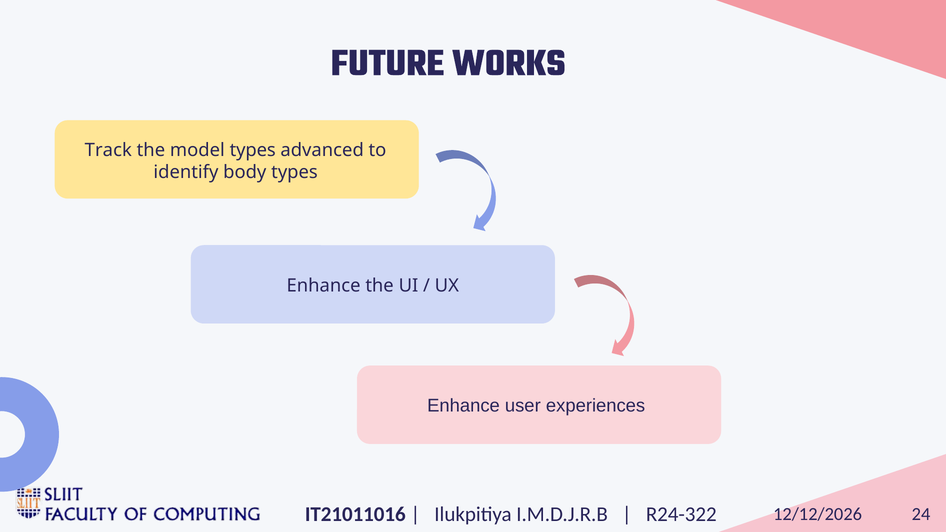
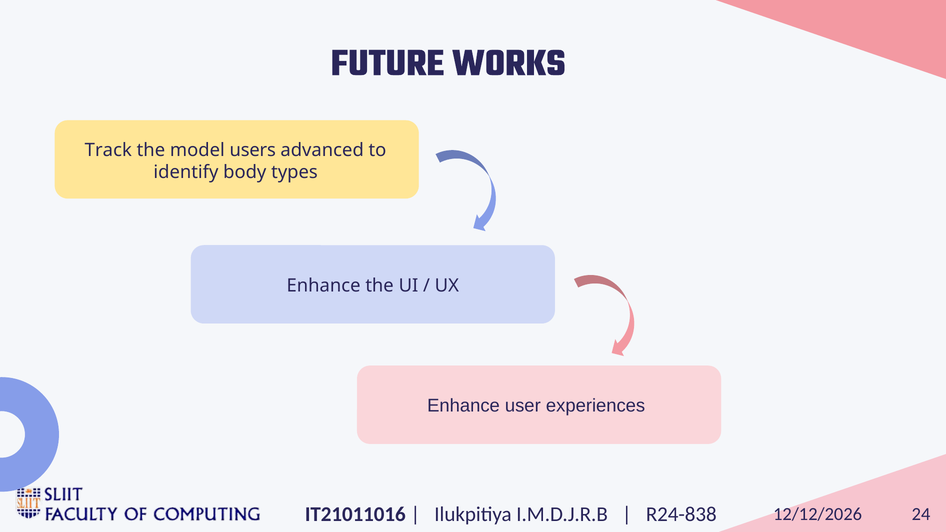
model types: types -> users (253, 150)
R24-322: R24-322 -> R24-838 (681, 515)
